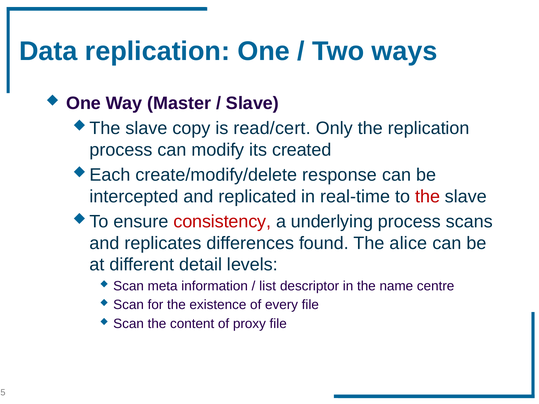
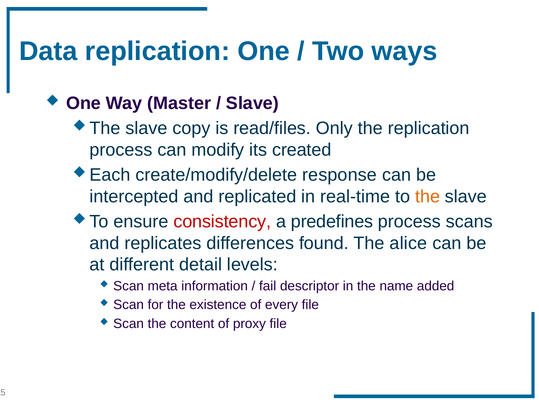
read/cert: read/cert -> read/files (272, 128)
the colour: red -> orange (428, 197)
underlying: underlying -> predefines (332, 222)
list: list -> fail (268, 286)
centre: centre -> added (436, 286)
